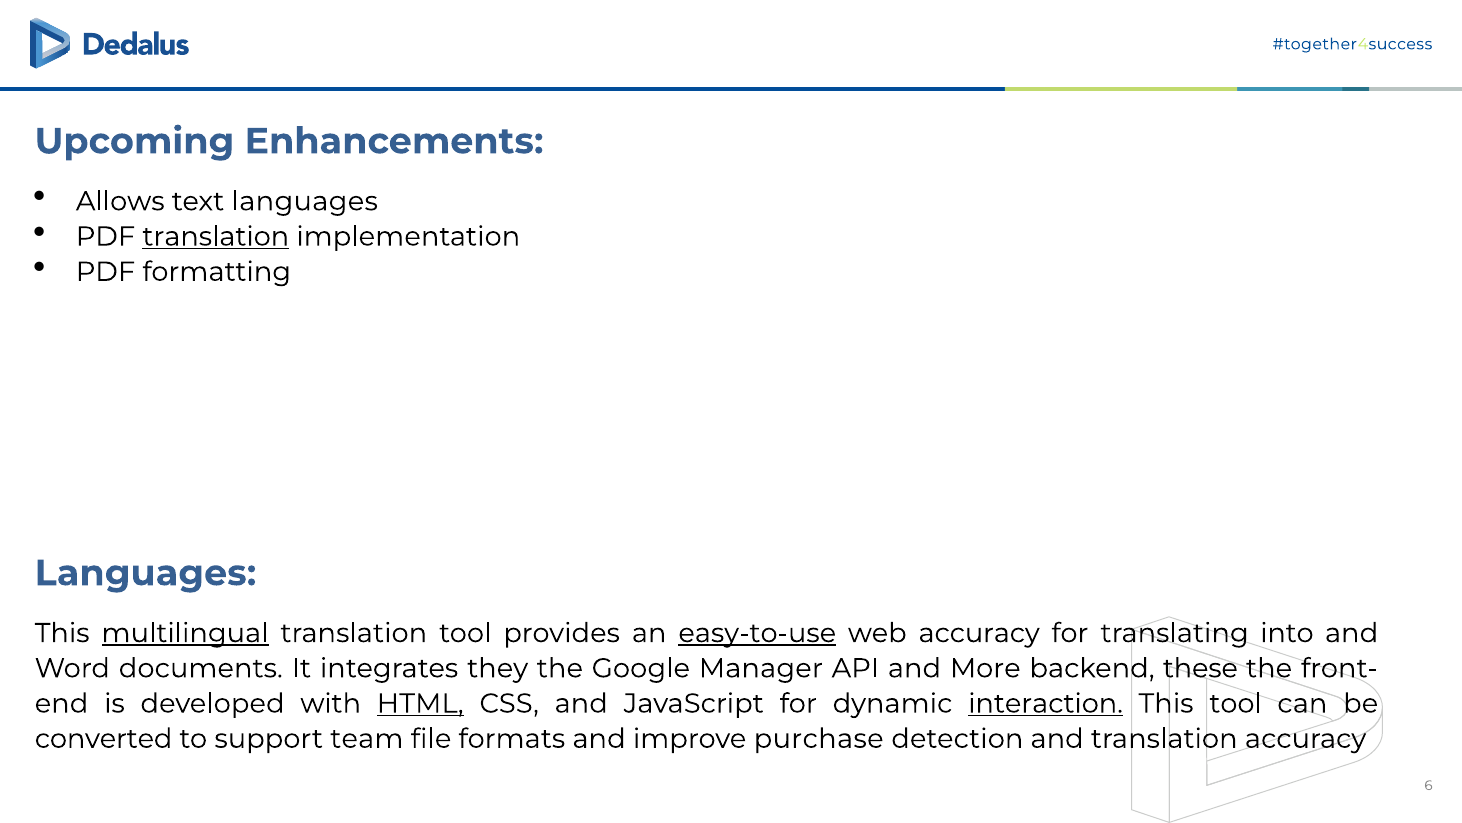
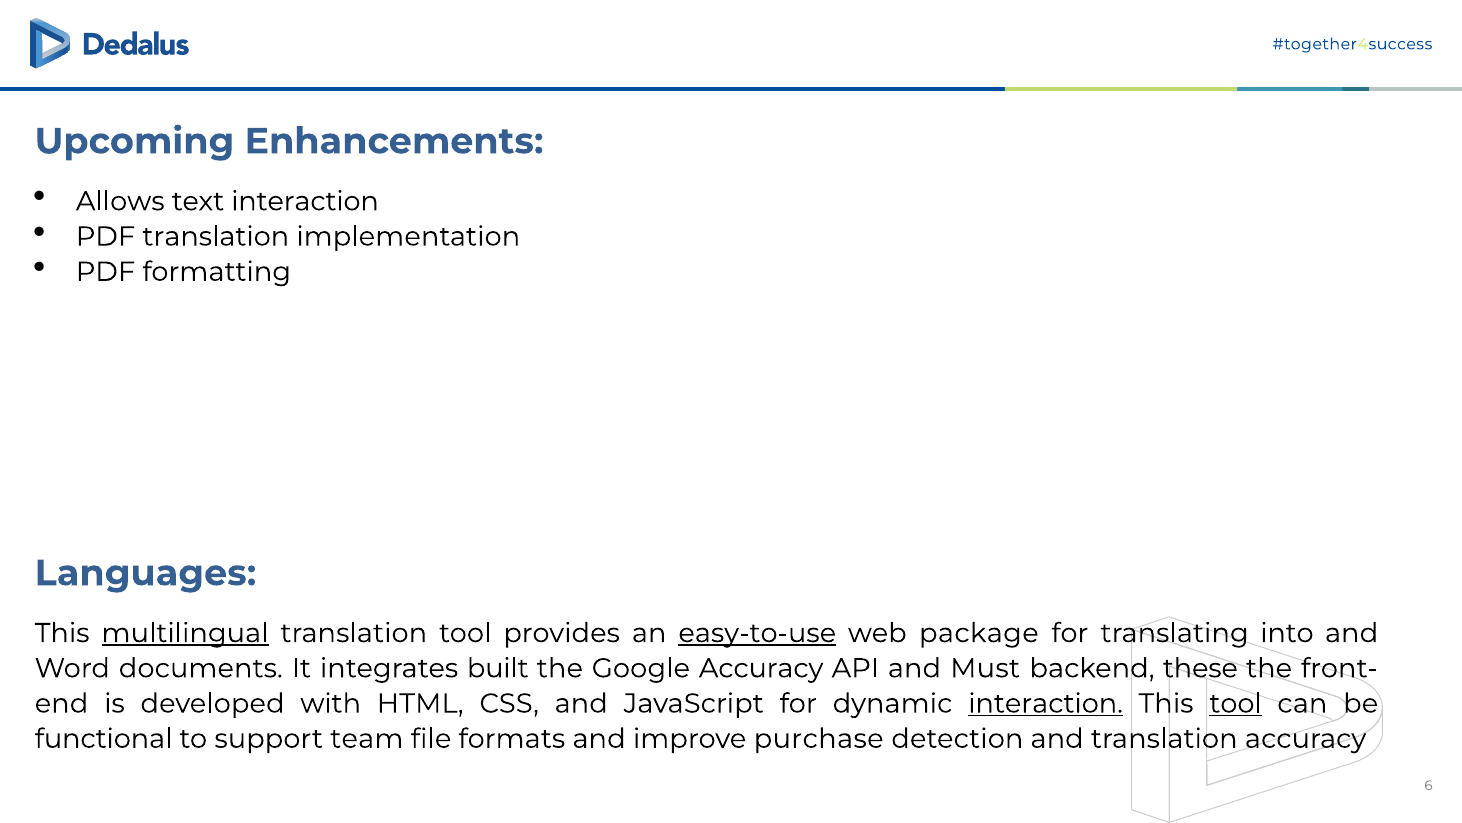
text languages: languages -> interaction (305, 201)
translation underline: present -> none (216, 236)
web accuracy: accuracy -> package (979, 633)
they: they -> built (498, 668)
Google Manager: Manager -> Accuracy (761, 668)
More: More -> Must (985, 668)
HTML underline: present -> none (420, 703)
tool underline: none -> present (1236, 703)
converted: converted -> functional (104, 738)
